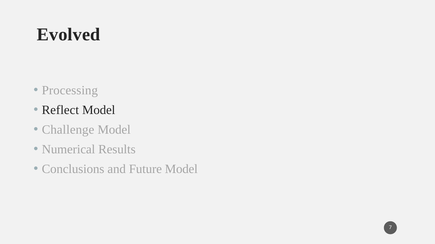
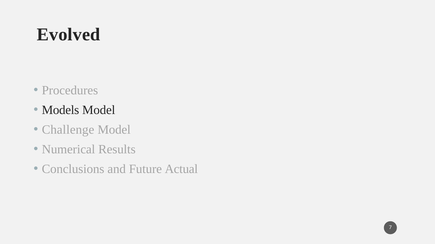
Processing: Processing -> Procedures (70, 90)
Reflect: Reflect -> Models (60, 110)
Future Model: Model -> Actual (181, 169)
